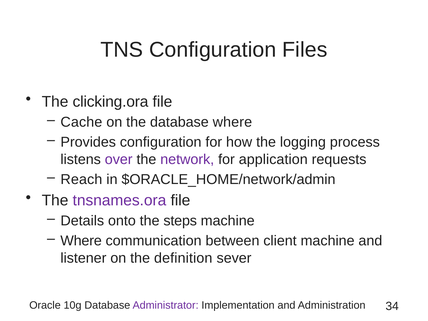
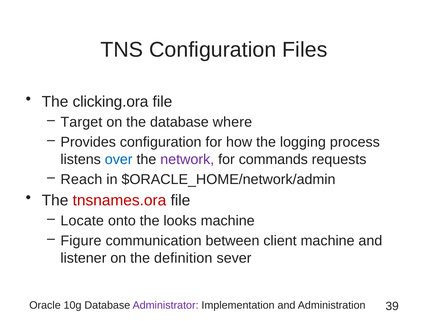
Cache: Cache -> Target (81, 122)
over colour: purple -> blue (119, 159)
application: application -> commands (273, 159)
tnsnames.ora colour: purple -> red (119, 200)
Details: Details -> Locate (82, 221)
steps: steps -> looks (180, 221)
Where: Where -> Figure (81, 241)
34: 34 -> 39 (392, 306)
